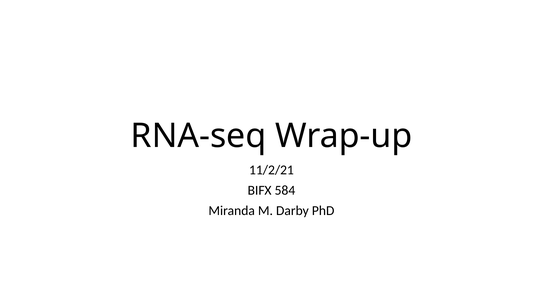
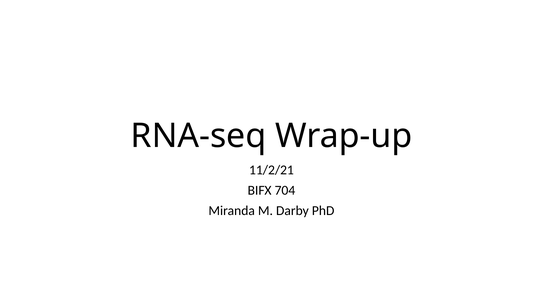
584: 584 -> 704 (285, 190)
